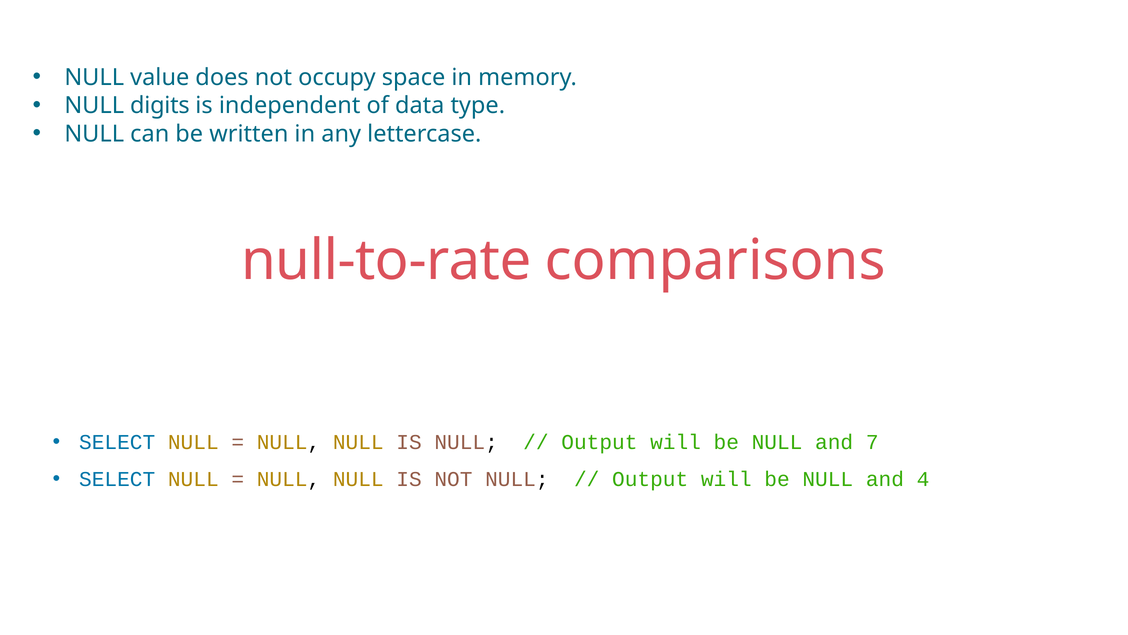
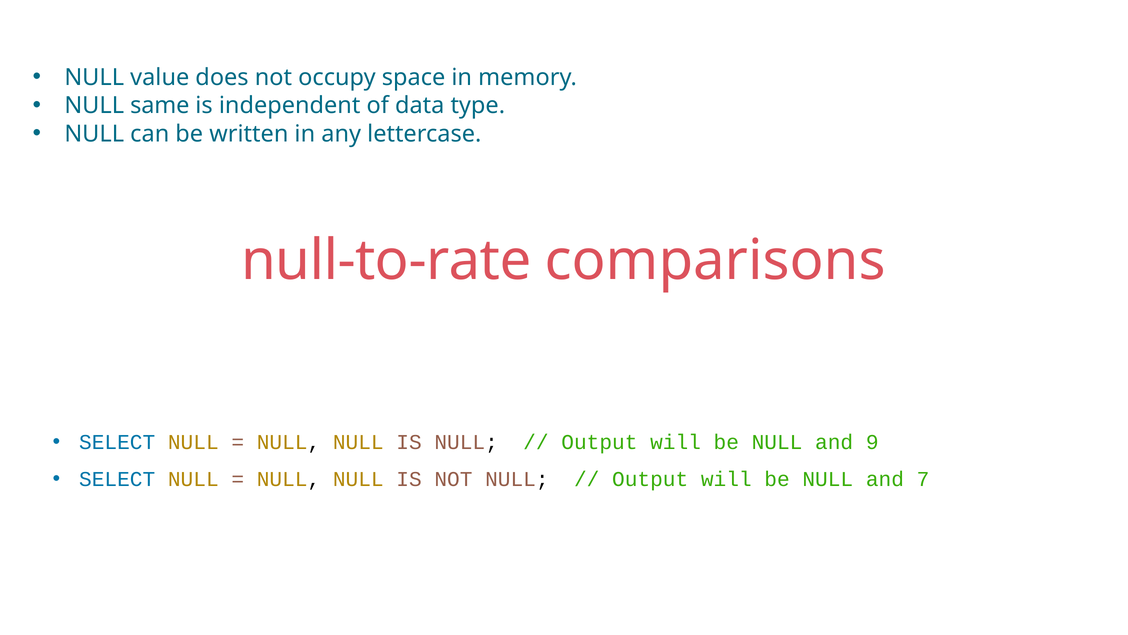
digits: digits -> same (160, 106)
7: 7 -> 9 (872, 442)
4: 4 -> 7 (923, 479)
